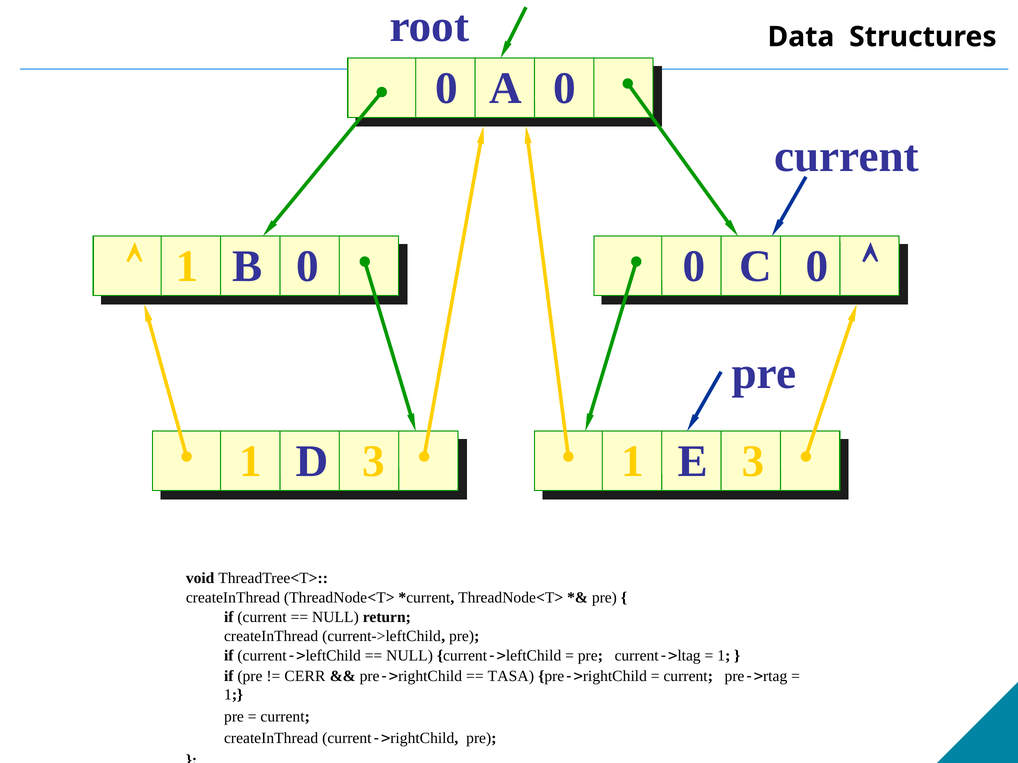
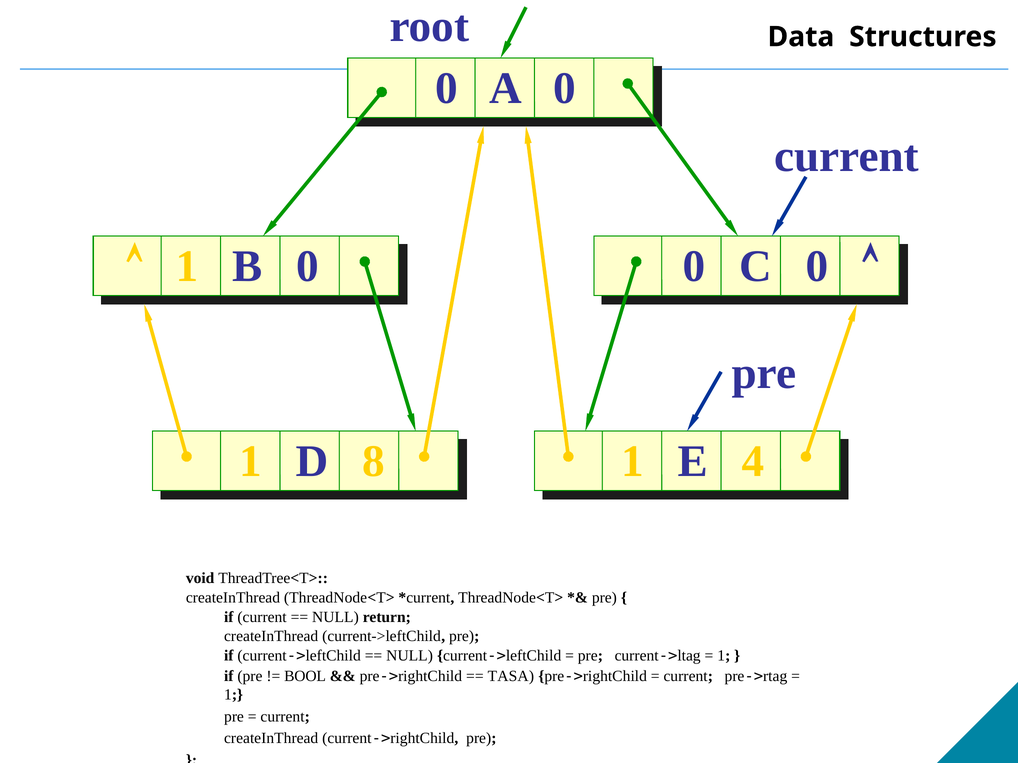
D 3: 3 -> 8 (374, 462)
E 3: 3 -> 4 (753, 462)
CERR: CERR -> BOOL (305, 676)
